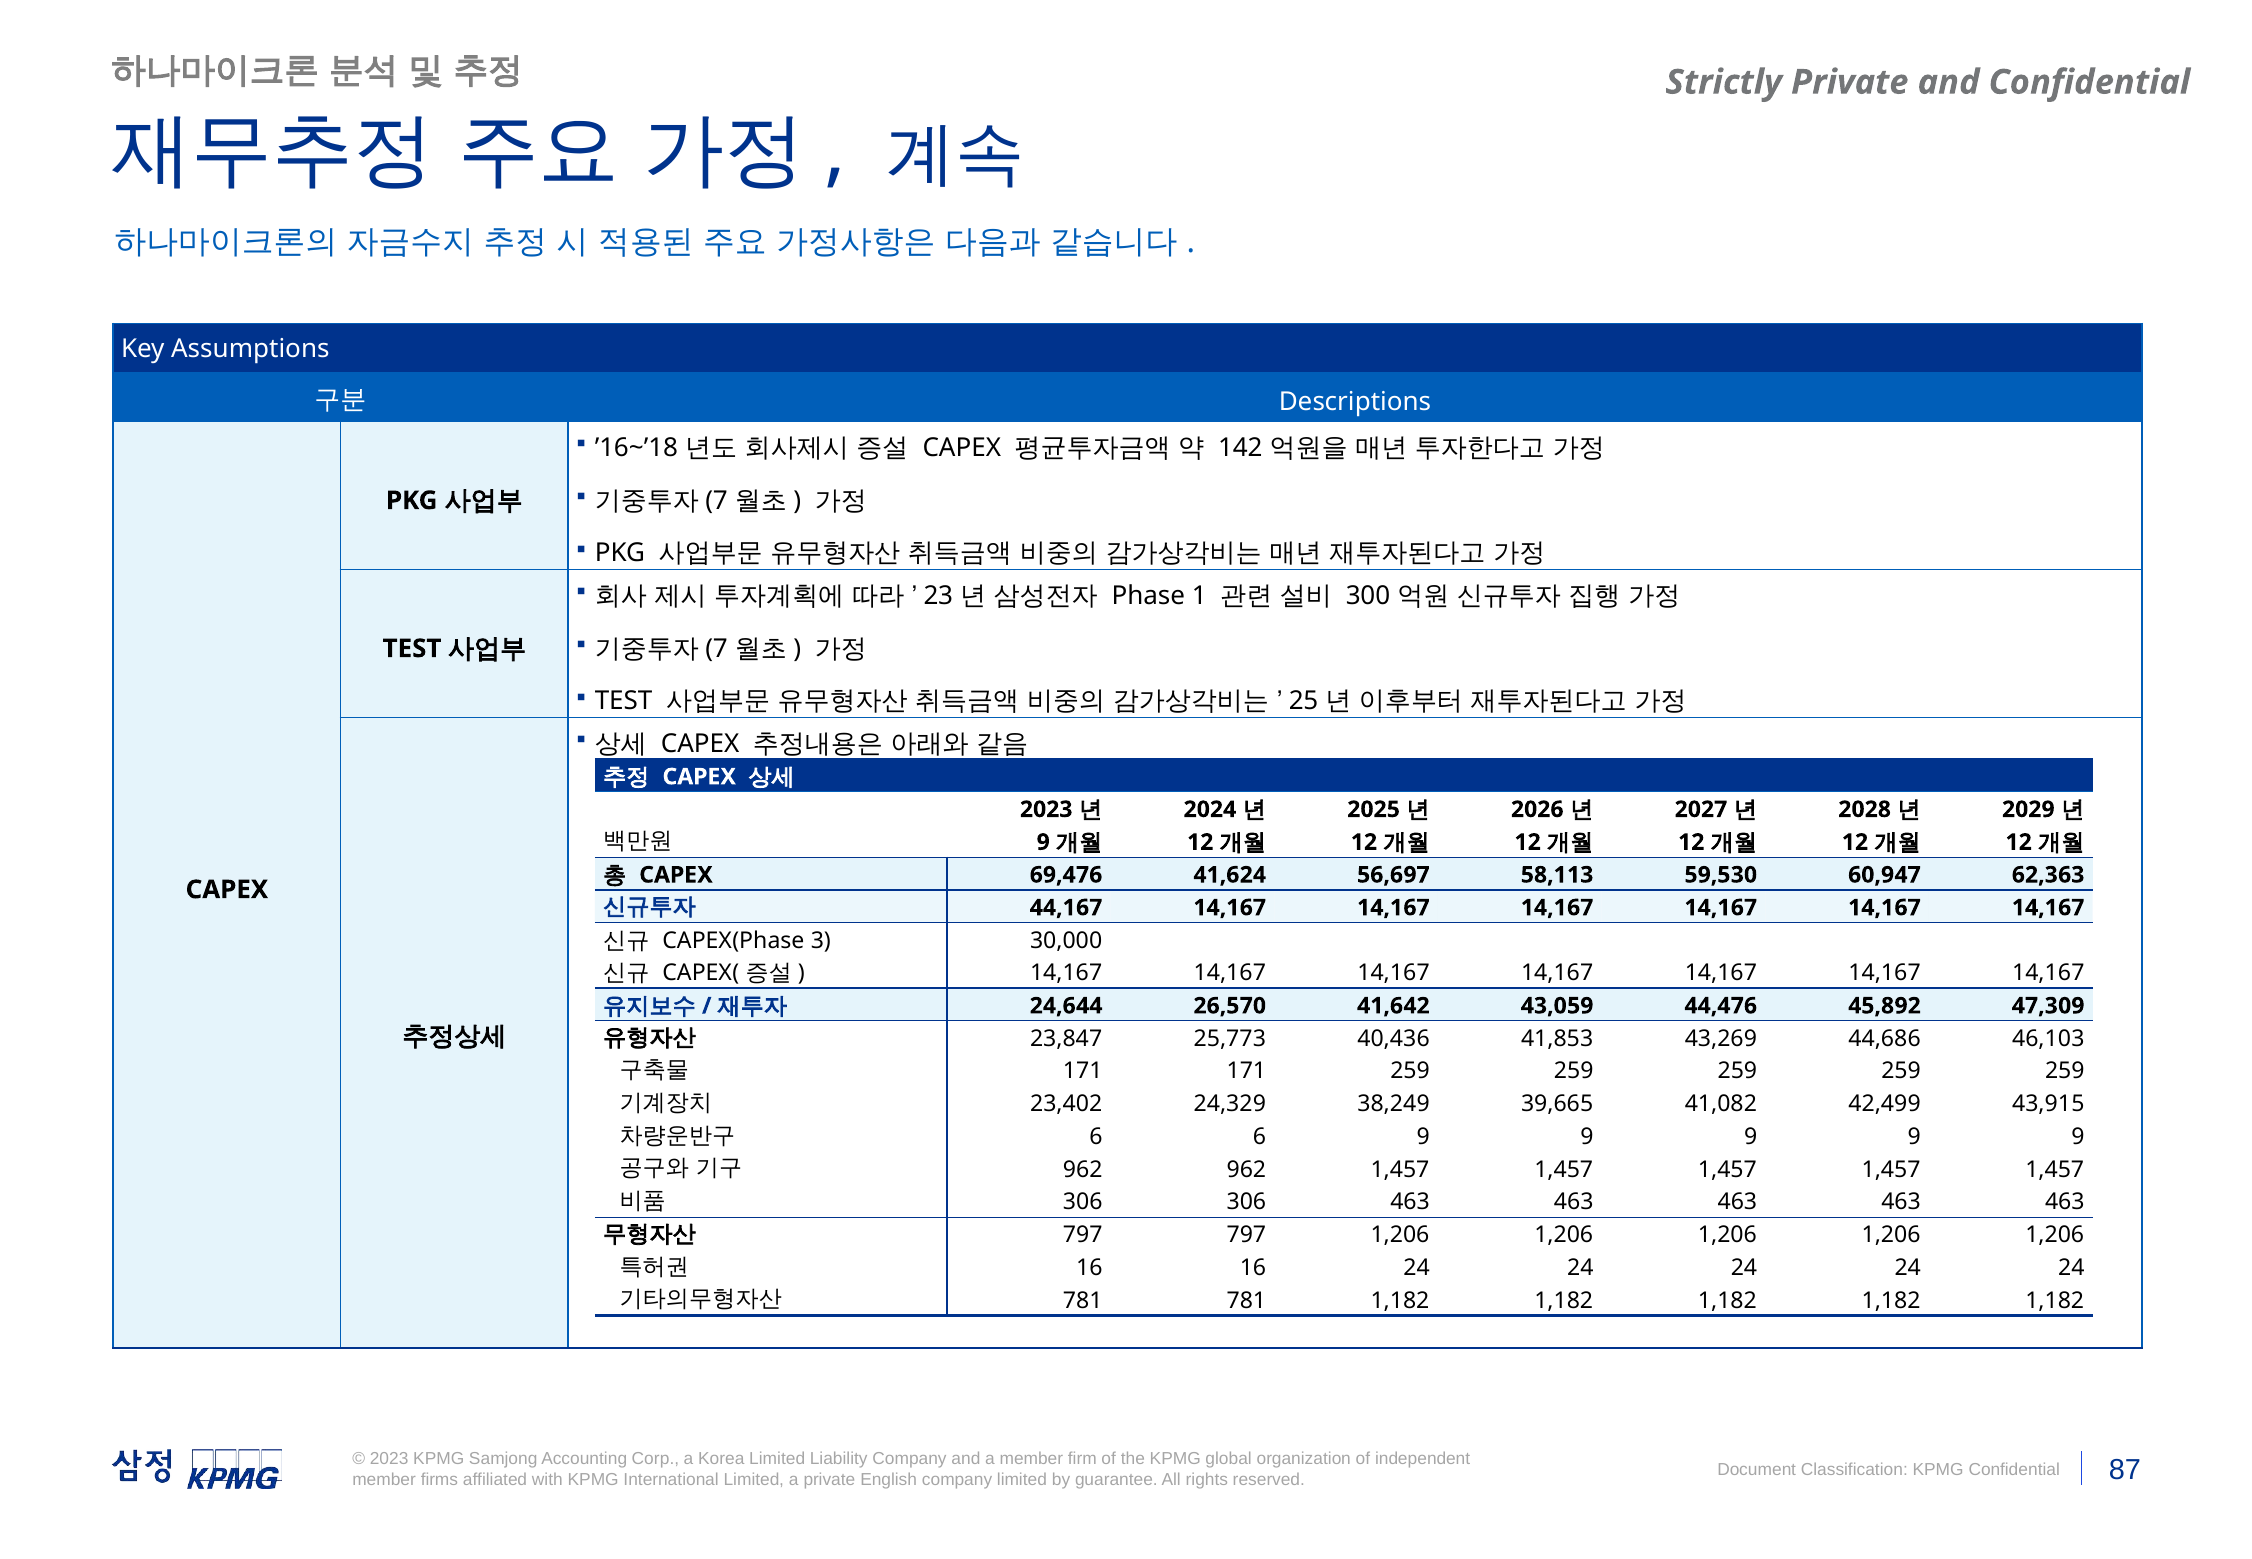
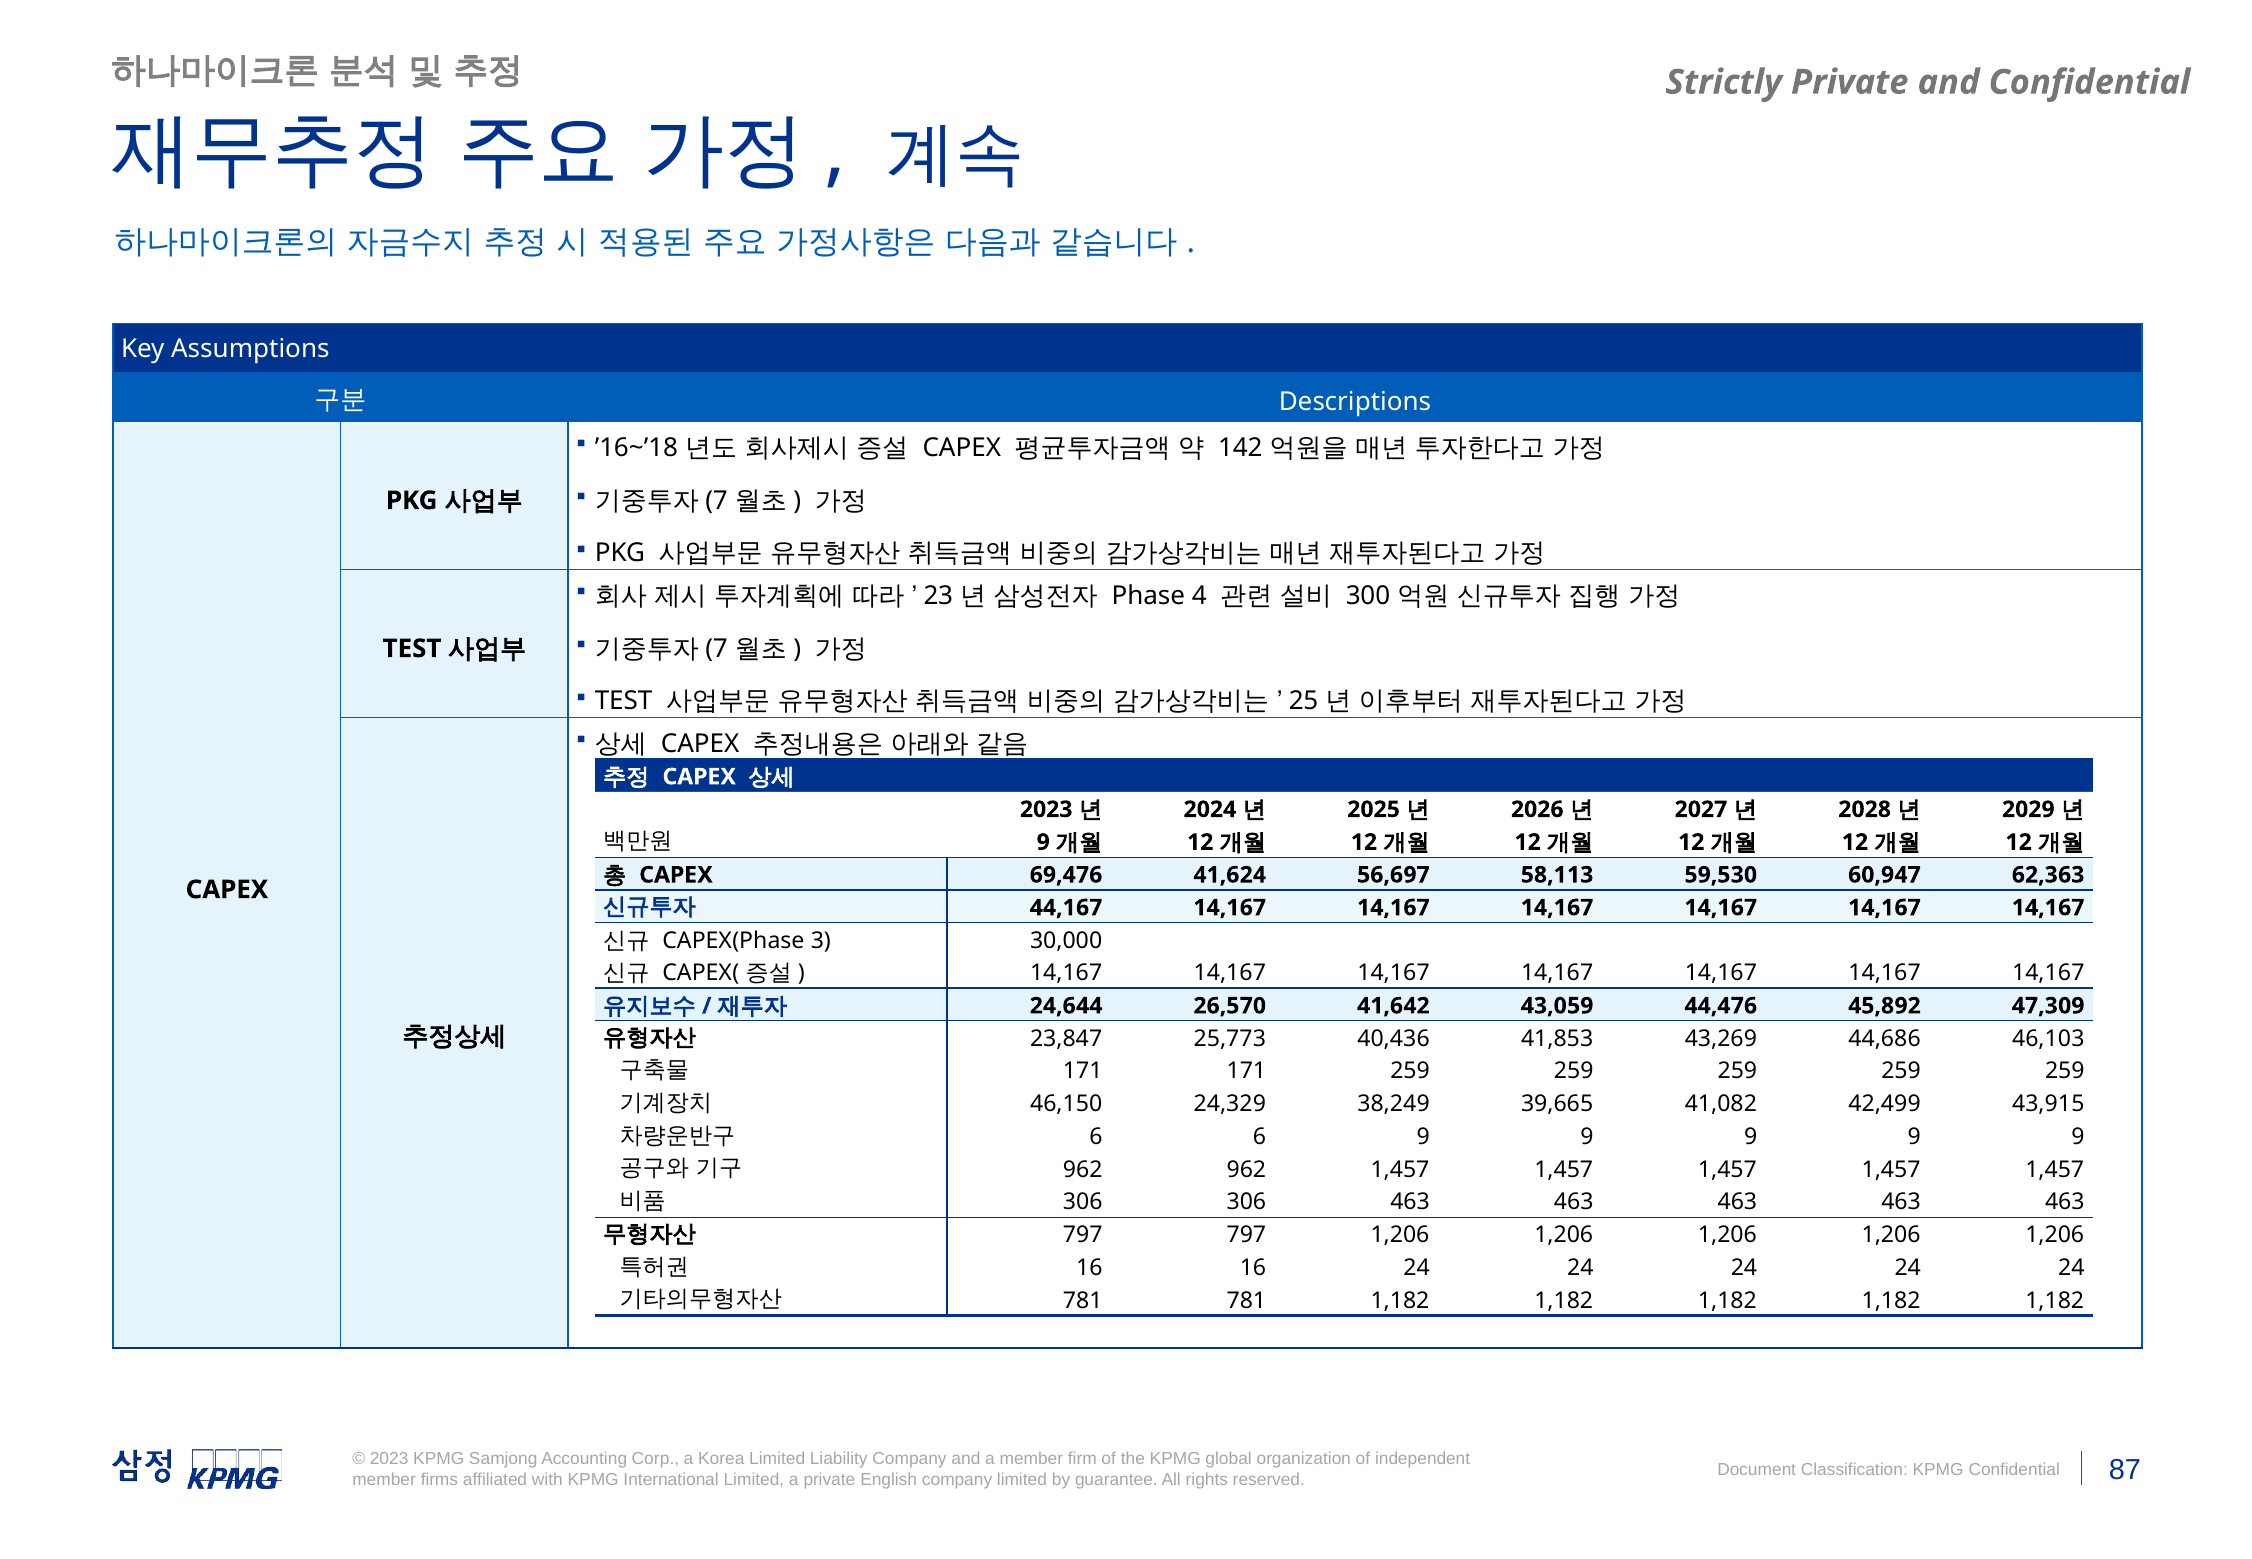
1: 1 -> 4 (1199, 596)
23,402: 23,402 -> 46,150 (1066, 1104)
